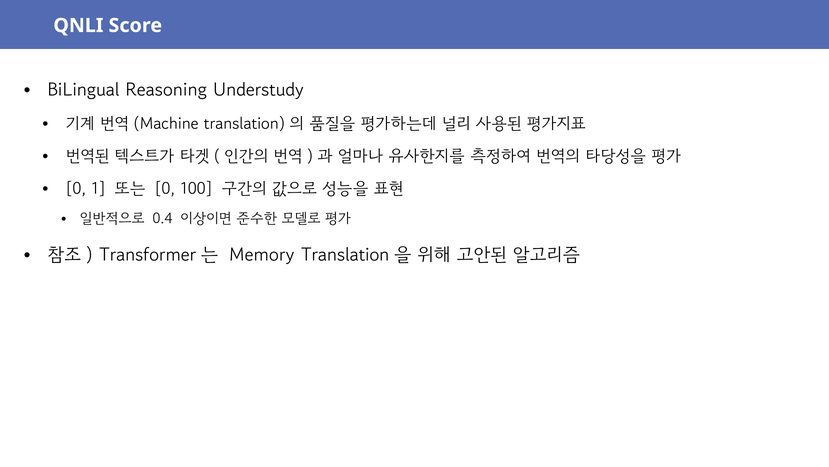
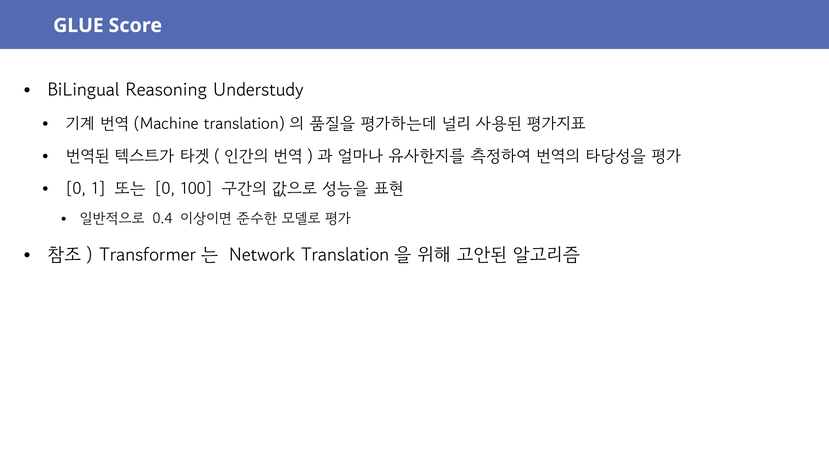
QNLI: QNLI -> GLUE (78, 26)
Memory: Memory -> Network (262, 256)
